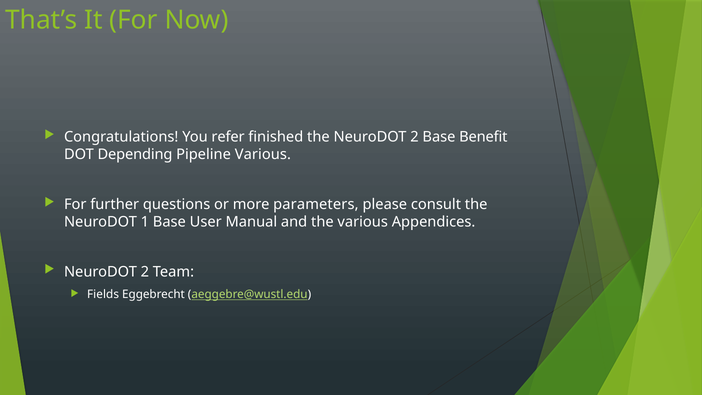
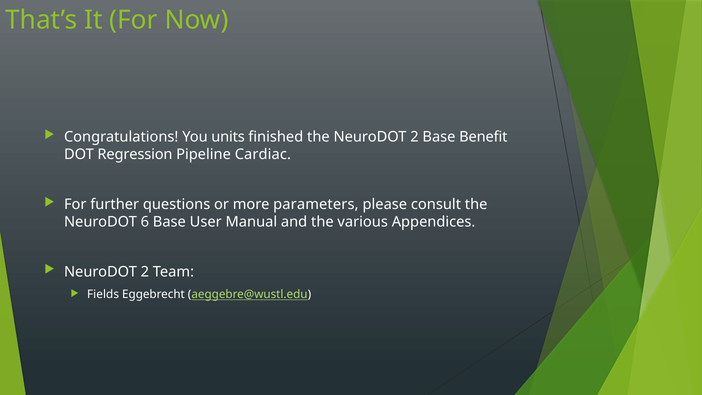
refer: refer -> units (228, 137)
Depending: Depending -> Regression (135, 154)
Pipeline Various: Various -> Cardiac (263, 154)
1: 1 -> 6 (145, 222)
